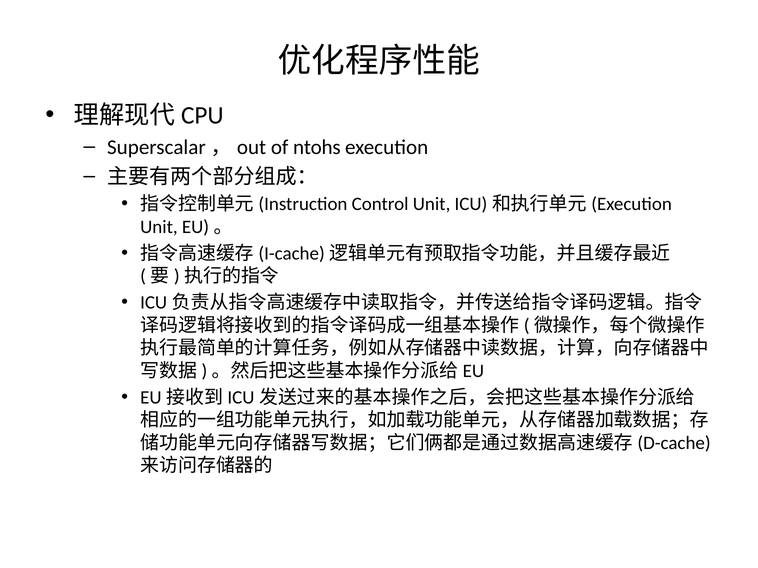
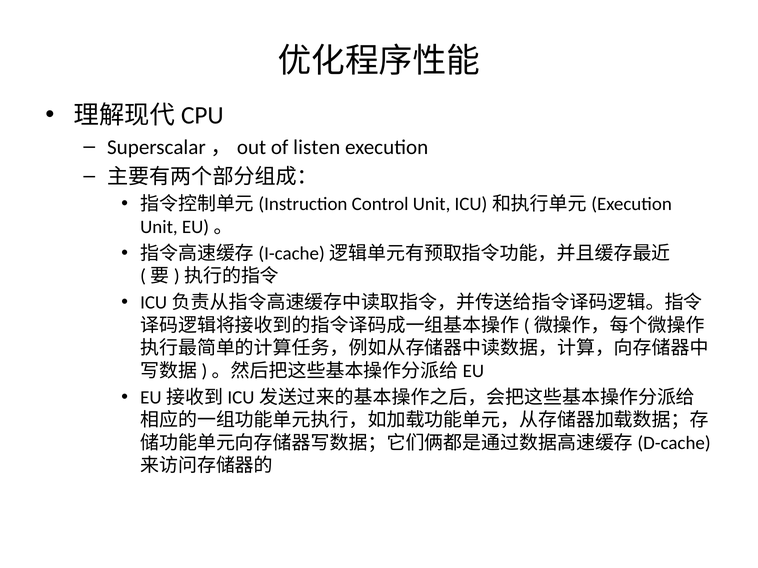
ntohs: ntohs -> listen (317, 147)
